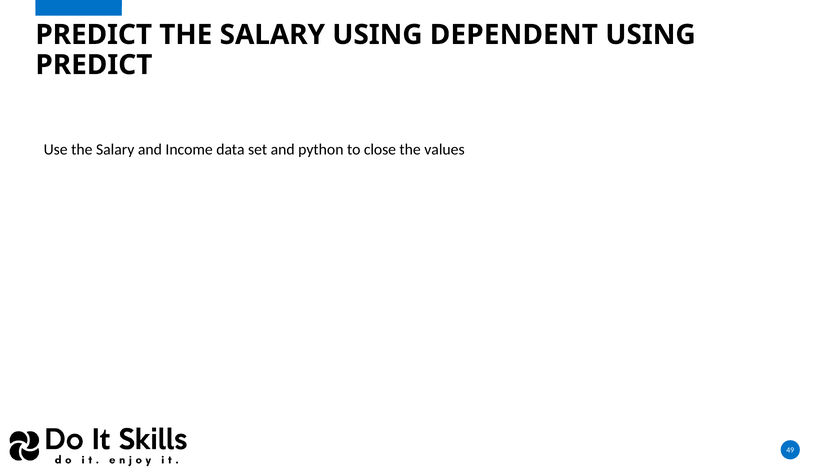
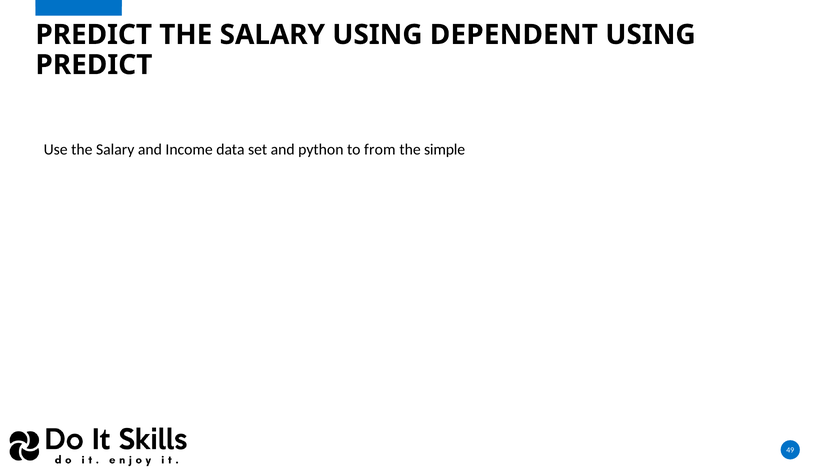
close: close -> from (380, 150)
values: values -> simple (445, 150)
